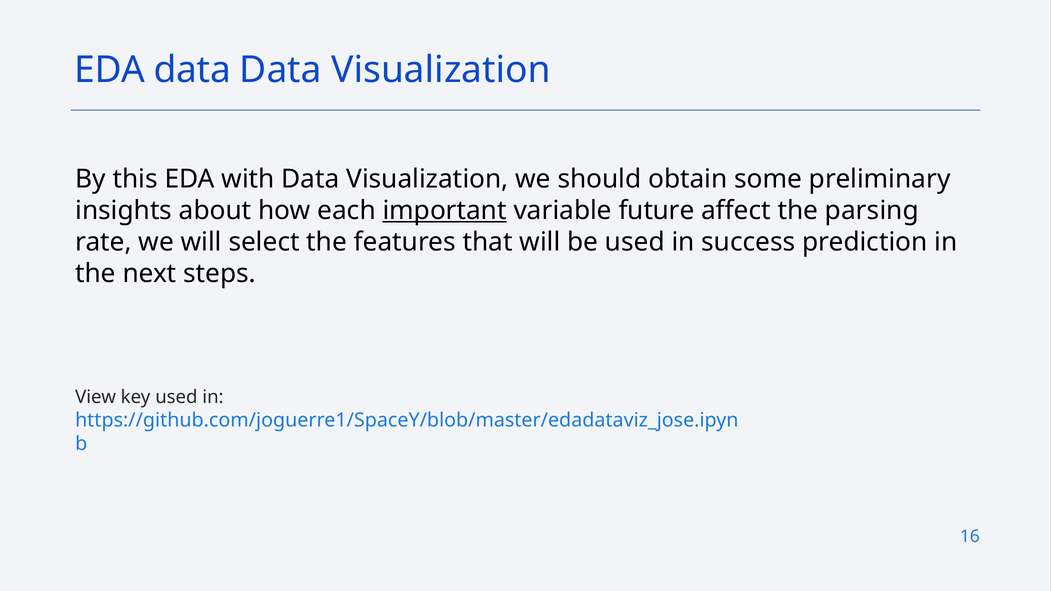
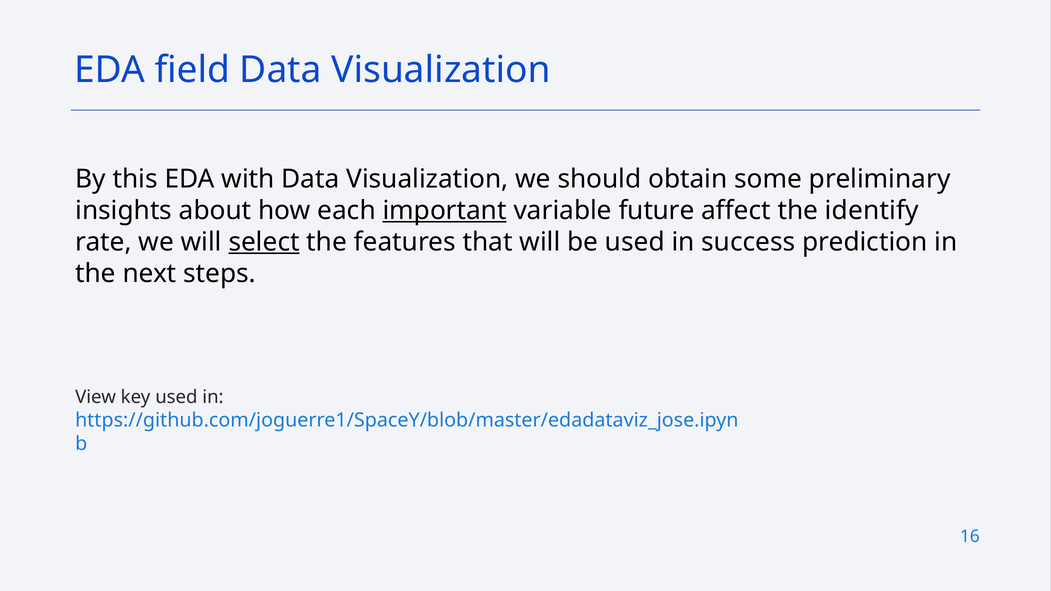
EDA data: data -> field (192, 70)
parsing: parsing -> identify (872, 210)
select underline: none -> present (264, 242)
